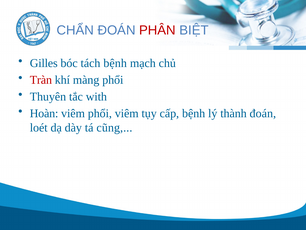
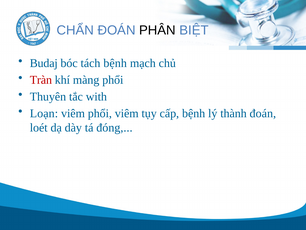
PHÂN colour: red -> black (157, 30)
Gilles: Gilles -> Budaj (44, 63)
Hoàn: Hoàn -> Loạn (44, 113)
cũng: cũng -> đóng (114, 127)
